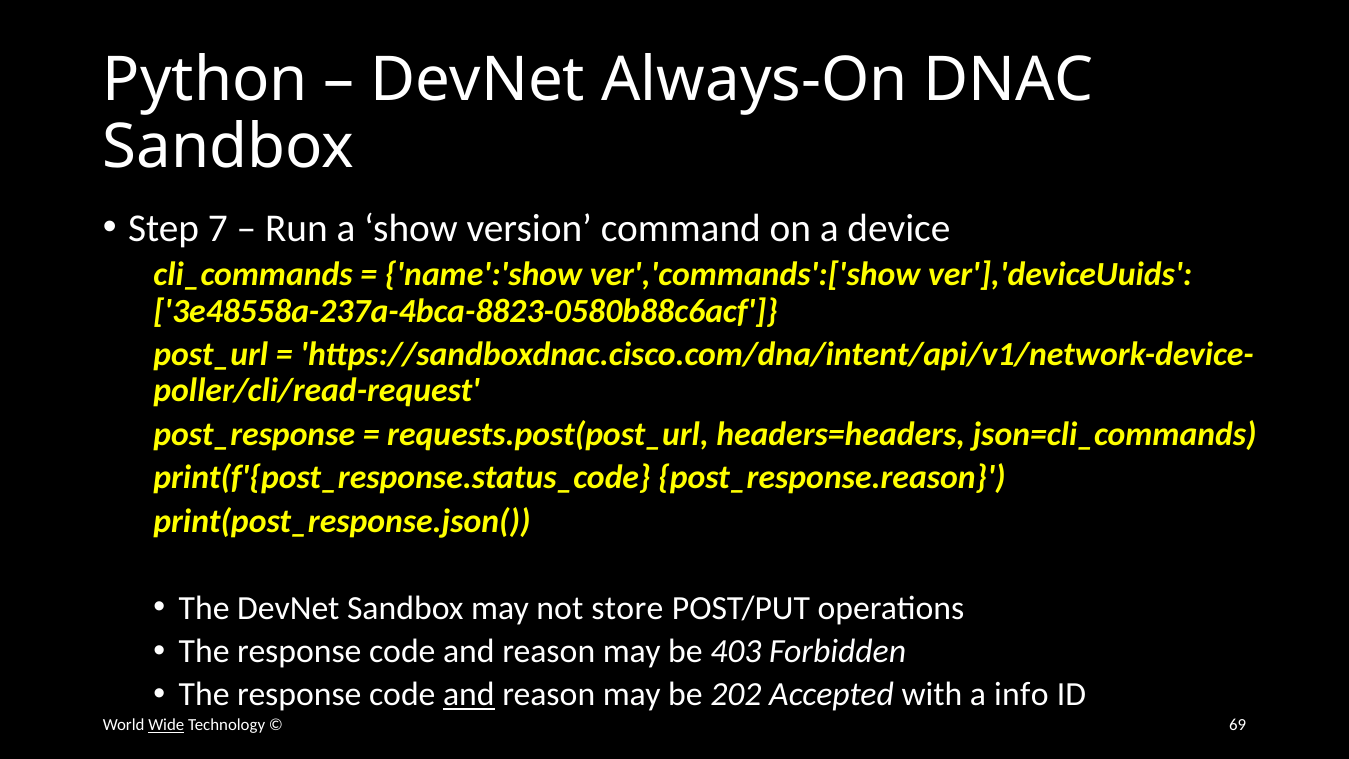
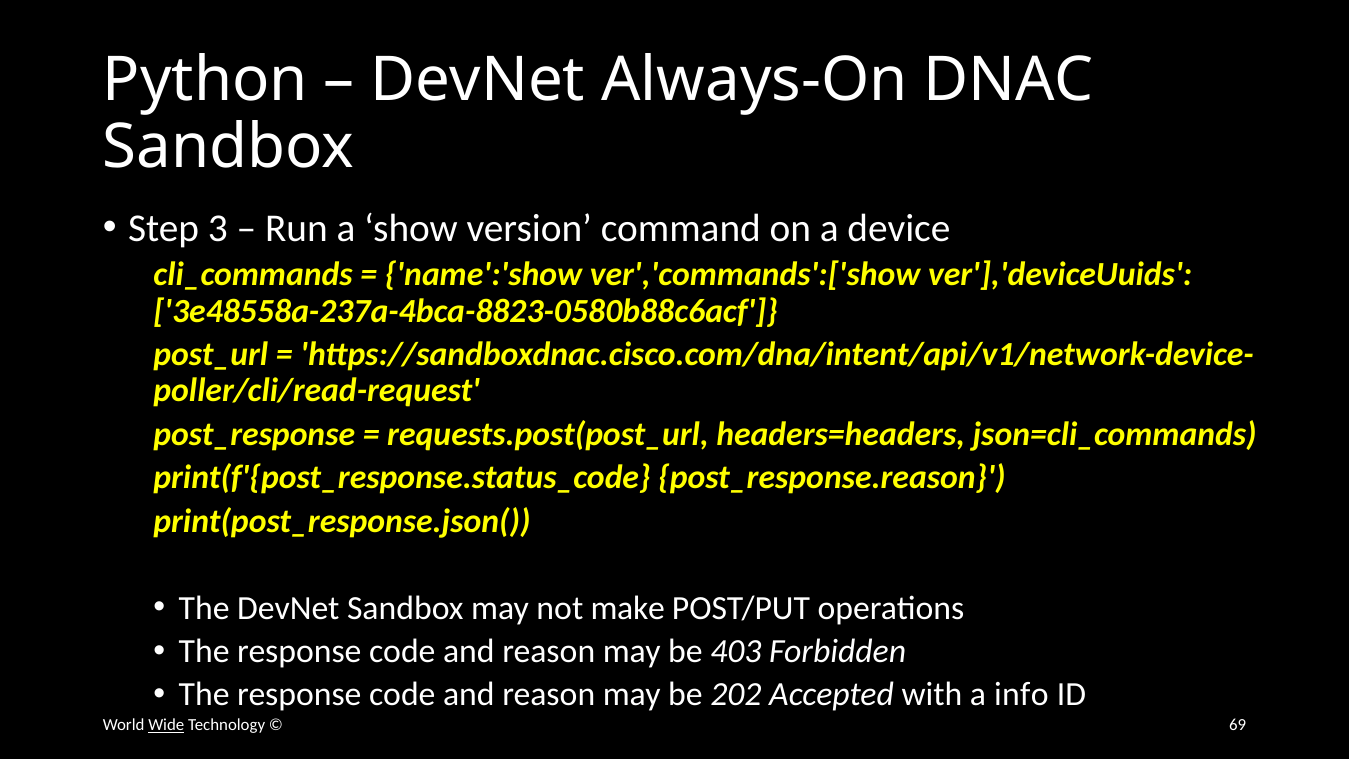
7: 7 -> 3 (218, 228)
store: store -> make (628, 608)
and underline: present -> none (469, 695)
